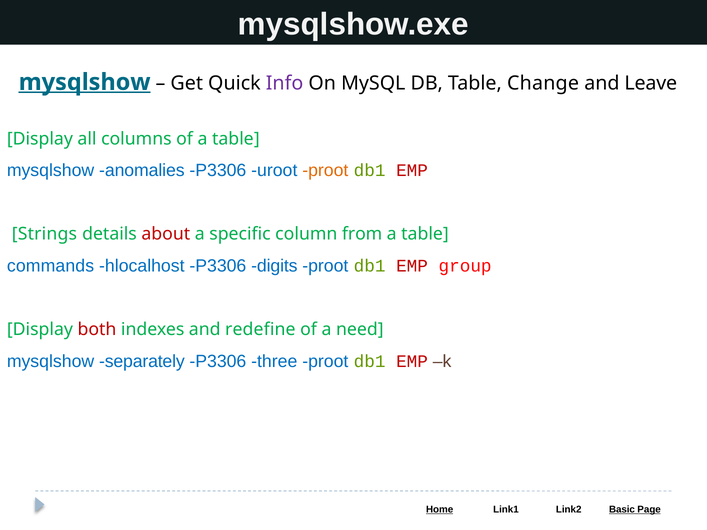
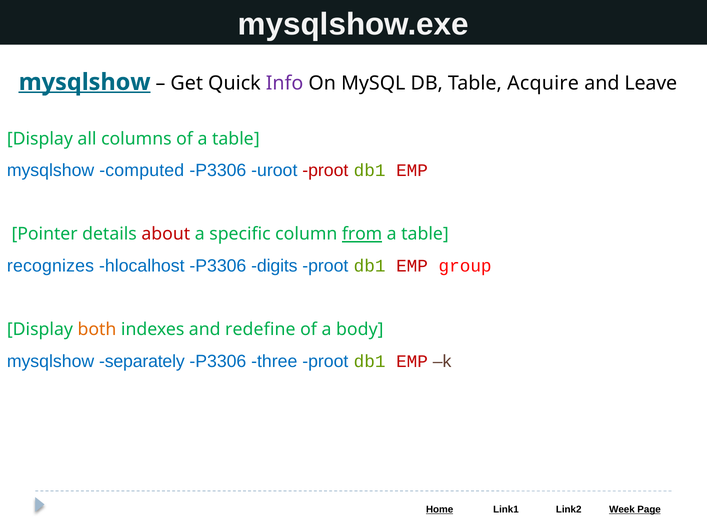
Change: Change -> Acquire (543, 84)
anomalies: anomalies -> computed (142, 171)
proot colour: orange -> red (325, 171)
Strings: Strings -> Pointer (45, 234)
from underline: none -> present (362, 234)
commands: commands -> recognizes (50, 266)
both colour: red -> orange (97, 330)
need: need -> body (360, 330)
Basic: Basic -> Week (622, 510)
